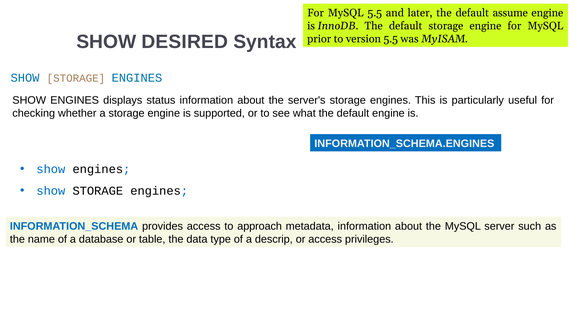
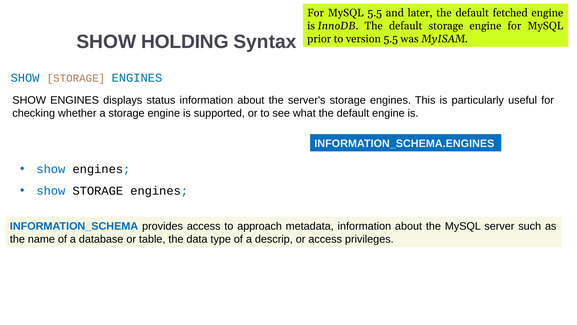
assume: assume -> fetched (510, 13)
DESIRED: DESIRED -> HOLDING (185, 42)
